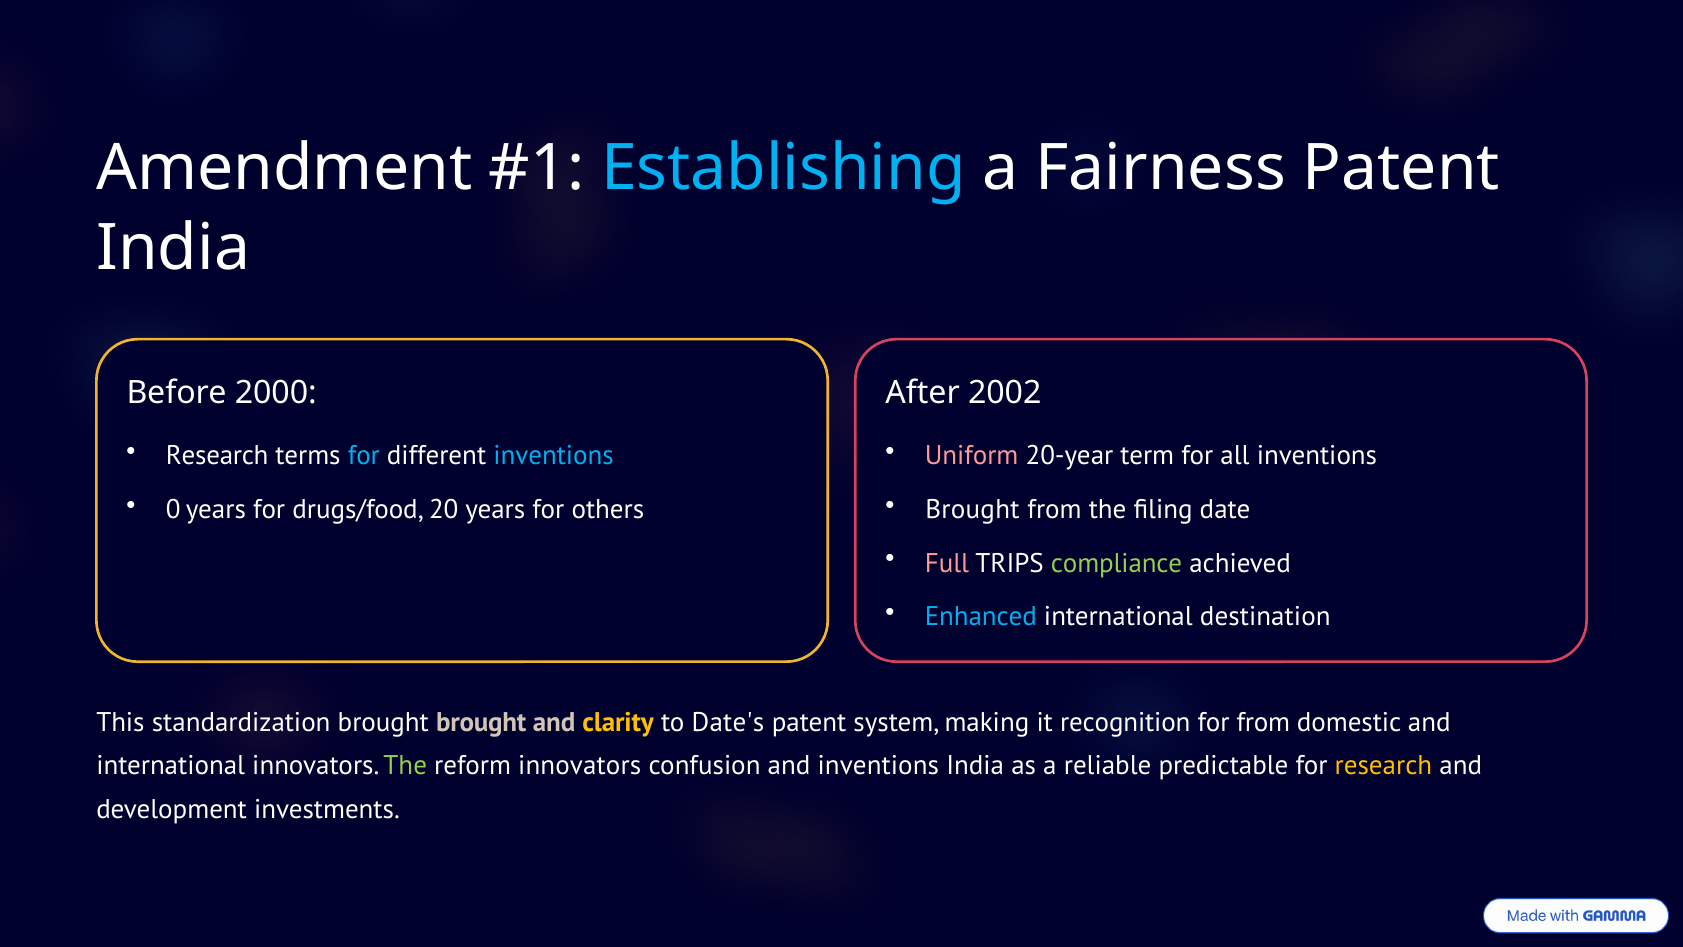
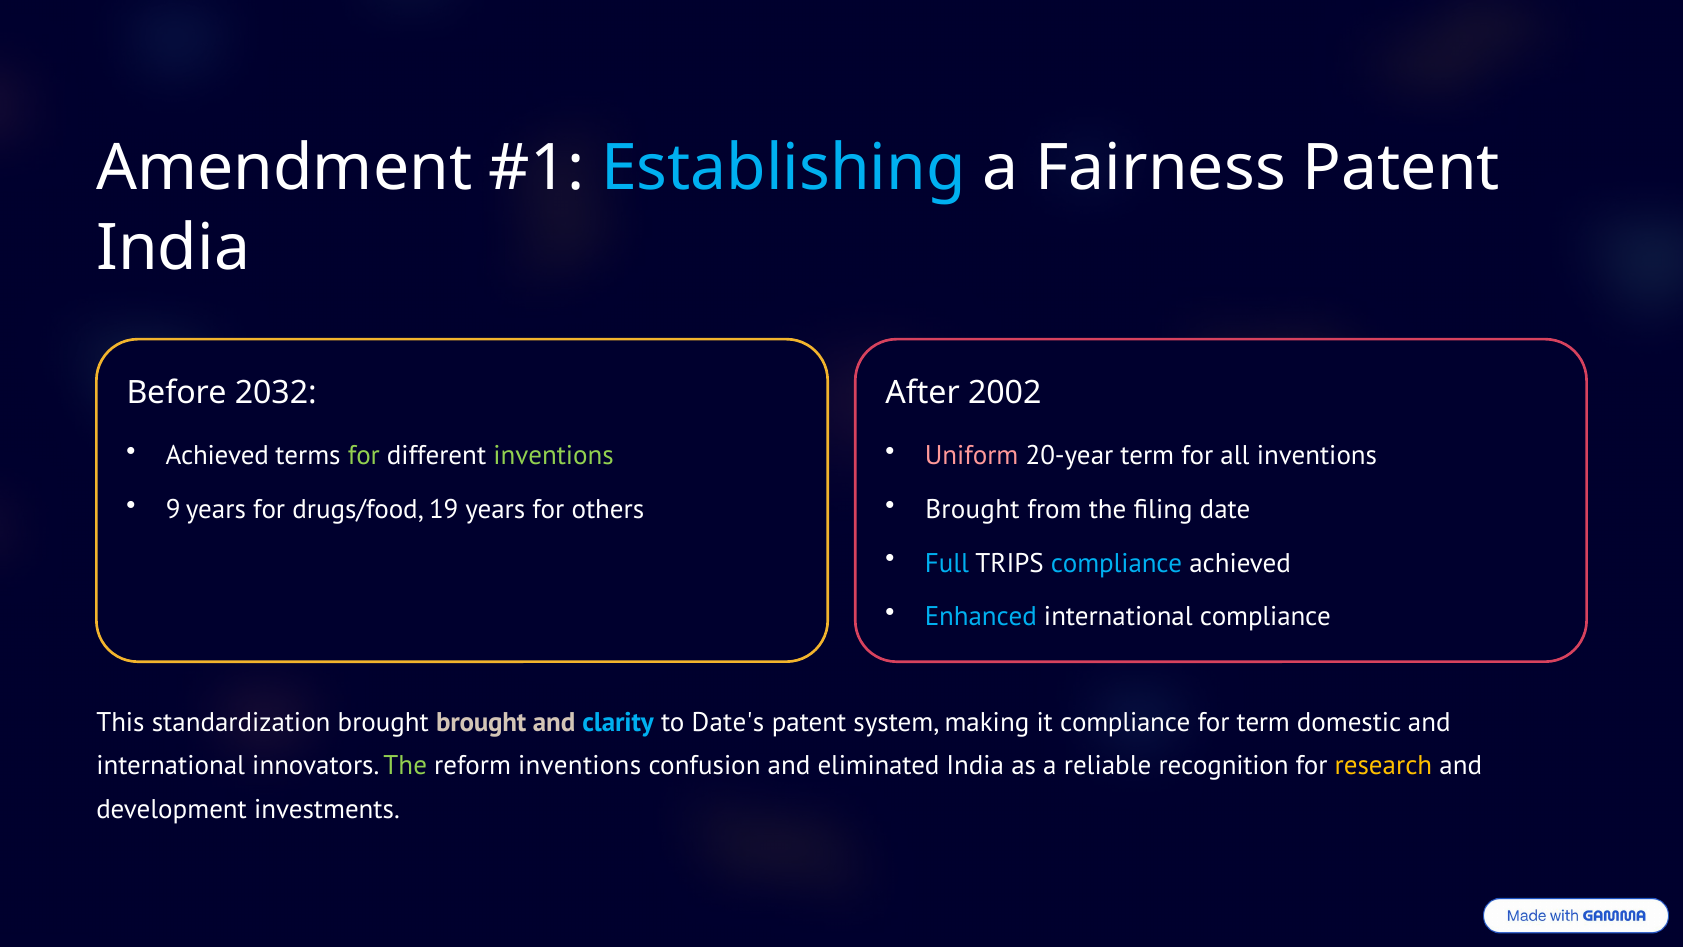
2000: 2000 -> 2032 (276, 392)
Research: Research -> Achieved (217, 456)
for colour: light blue -> light green (364, 456)
inventions colour: light blue -> light green (554, 456)
0: 0 -> 9 (173, 509)
20: 20 -> 19 (444, 509)
Full colour: pink -> light blue (947, 563)
compliance colour: light green -> light blue (1117, 563)
international destination: destination -> compliance (1265, 617)
clarity colour: yellow -> light blue (618, 722)
it recognition: recognition -> compliance (1125, 722)
for from: from -> term (1263, 722)
reform innovators: innovators -> inventions (580, 766)
and inventions: inventions -> eliminated (879, 766)
predictable: predictable -> recognition (1224, 766)
